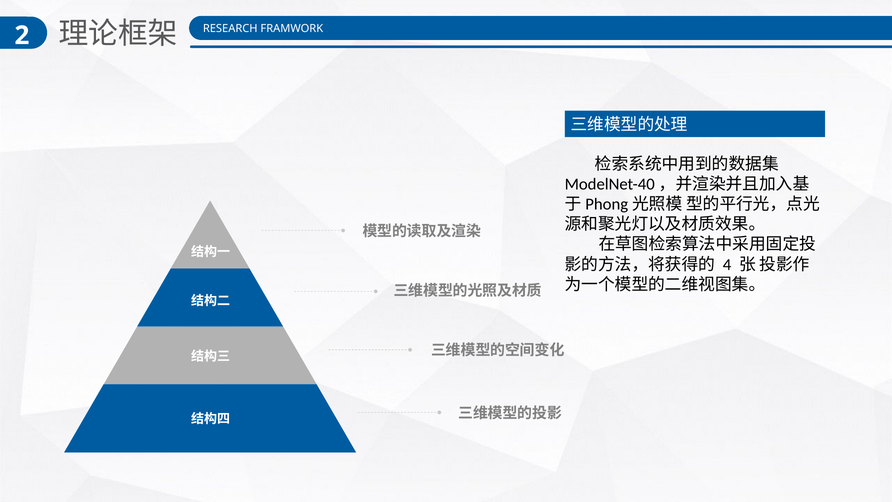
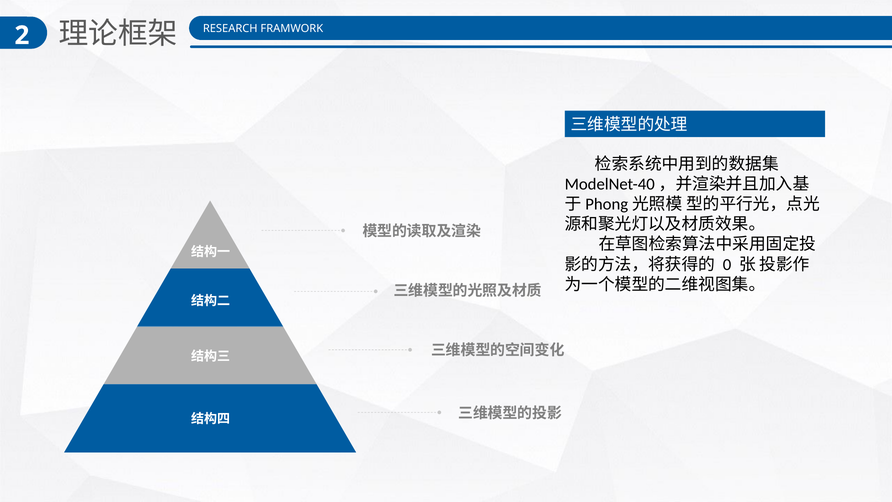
4: 4 -> 0 (727, 264)
